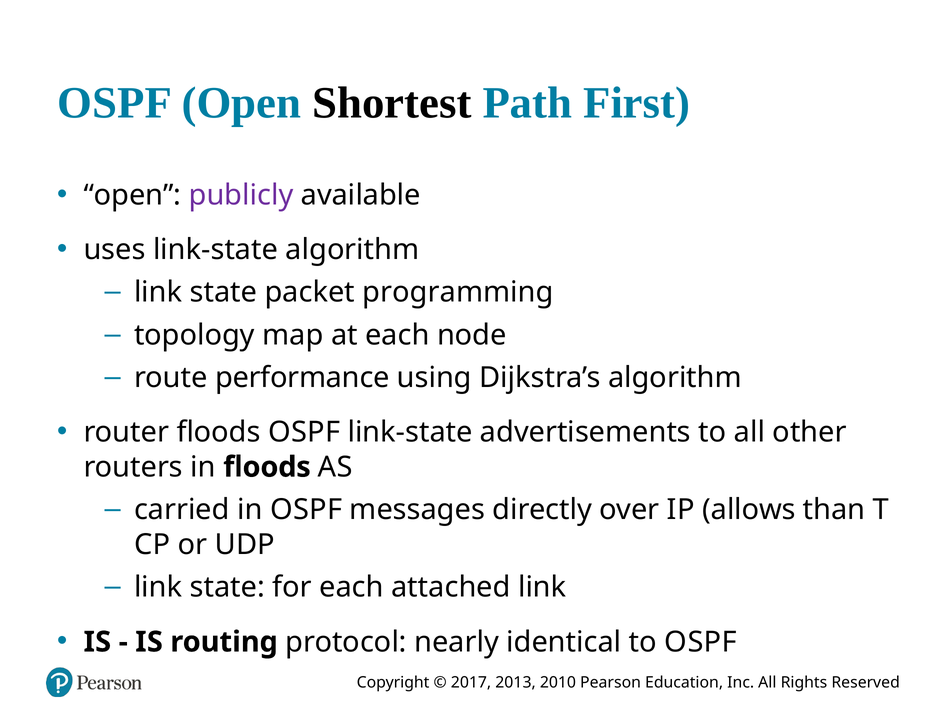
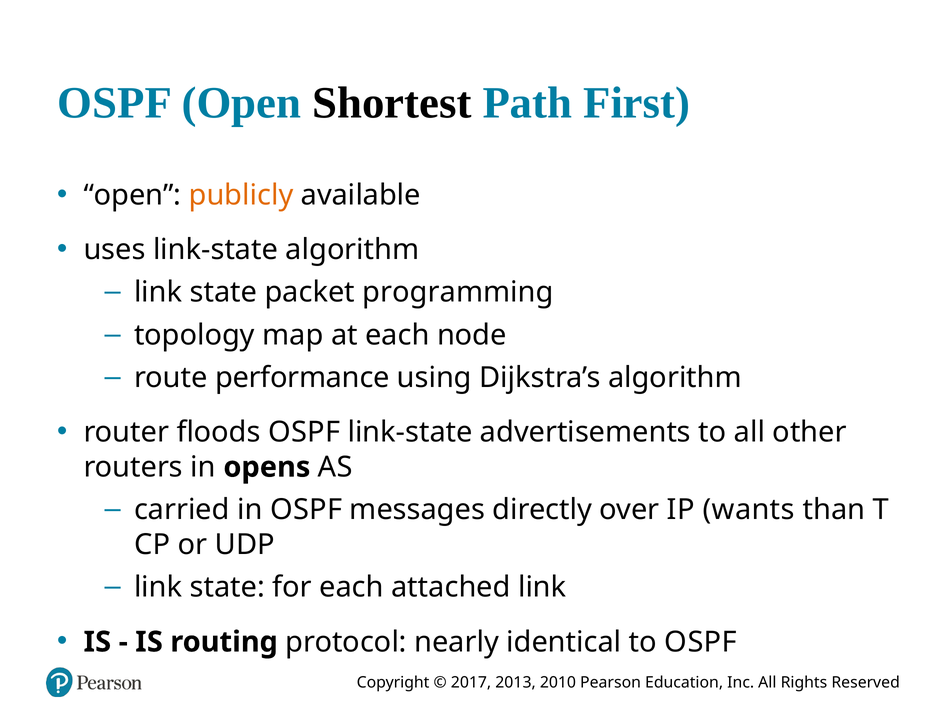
publicly colour: purple -> orange (241, 195)
in floods: floods -> opens (267, 467)
allows: allows -> wants (749, 510)
